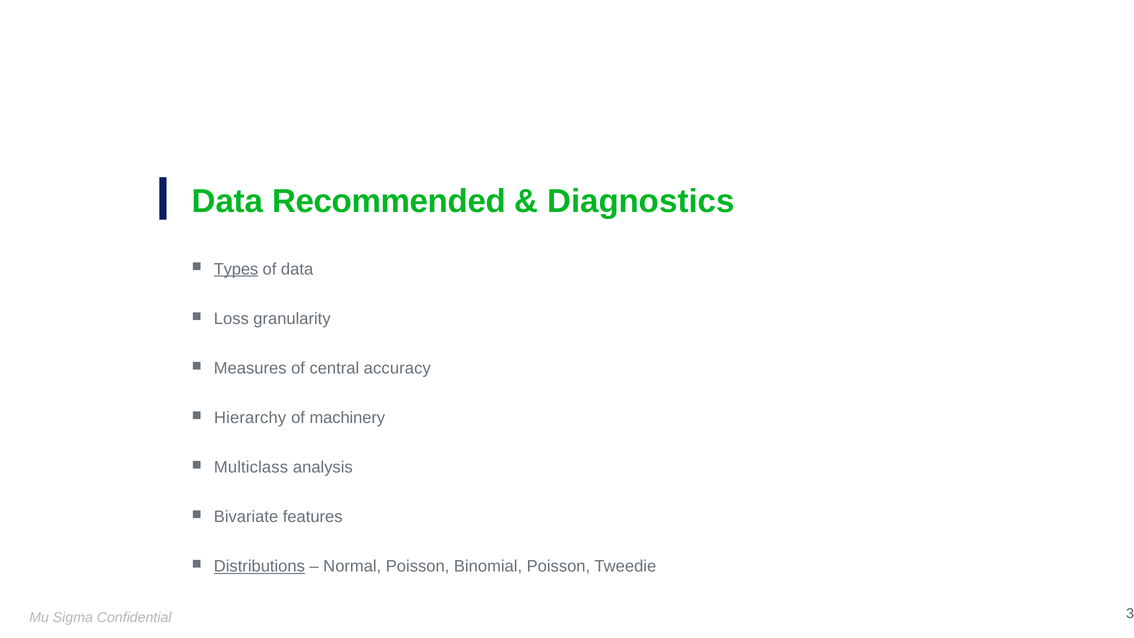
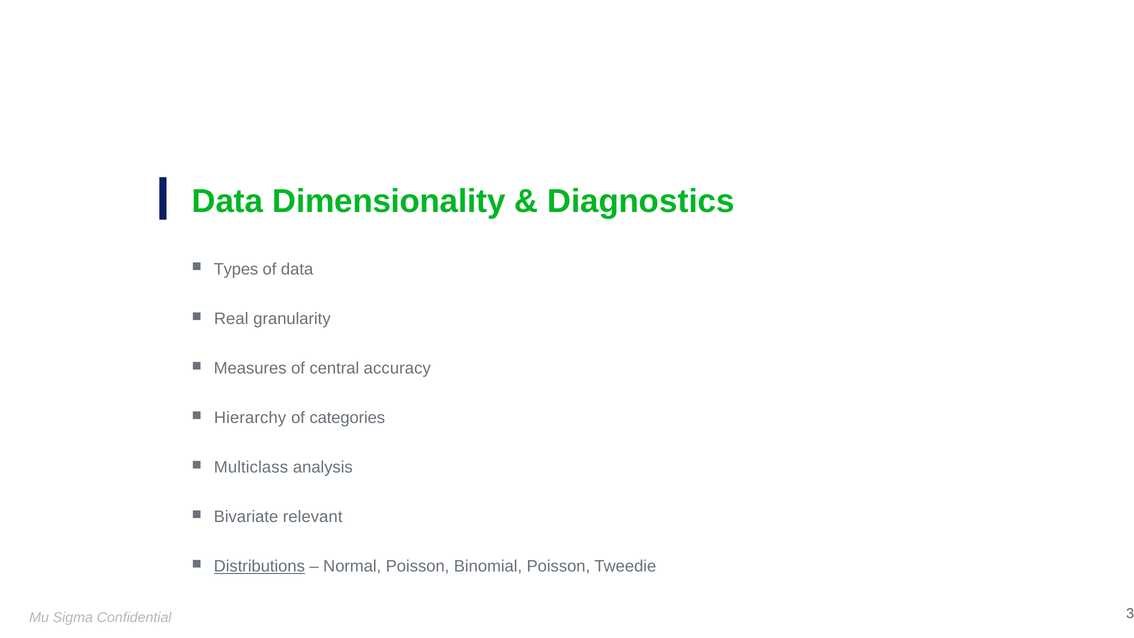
Recommended: Recommended -> Dimensionality (389, 201)
Types underline: present -> none (236, 269)
Loss: Loss -> Real (231, 319)
machinery: machinery -> categories (347, 418)
features: features -> relevant (313, 517)
